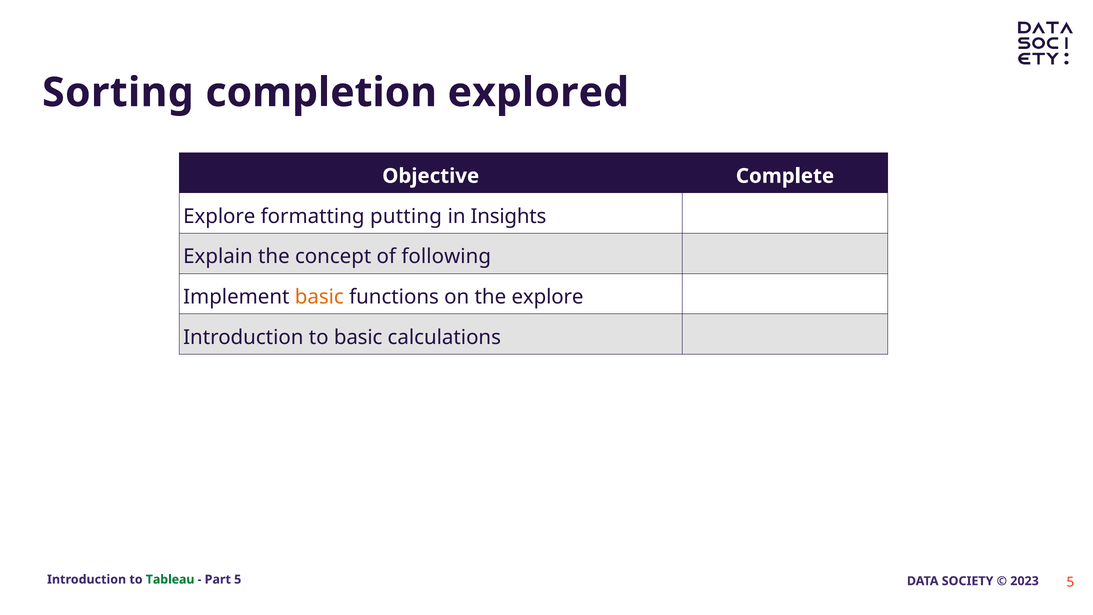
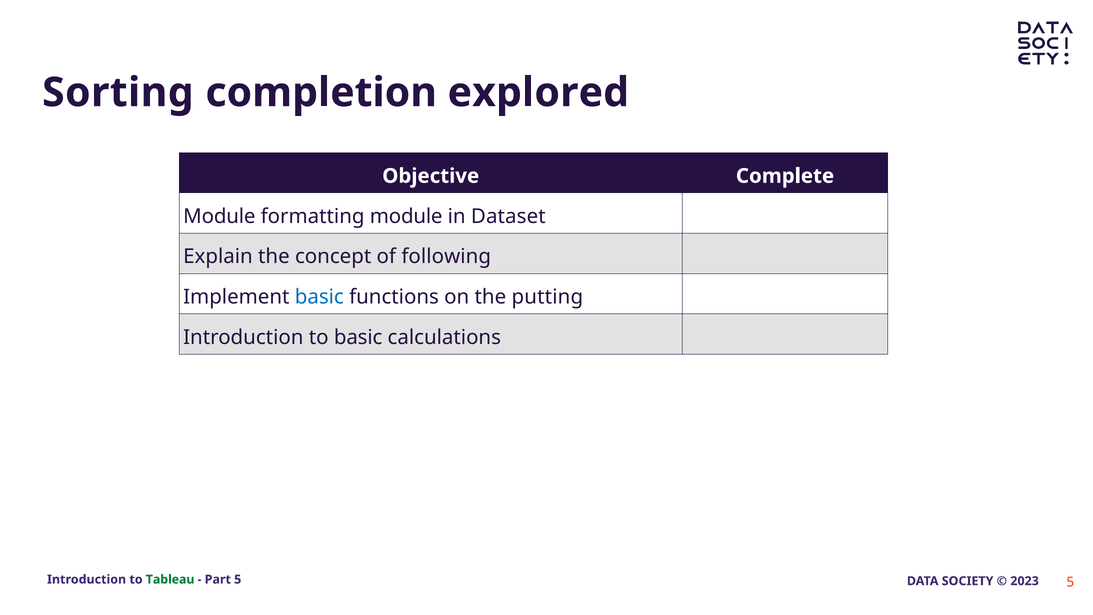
Explore: Explore -> Module (219, 216)
formatting putting: putting -> module (406, 216)
Insights: Insights -> Dataset (508, 216)
basic colour: orange -> blue (319, 297)
the explore: explore -> putting (547, 297)
